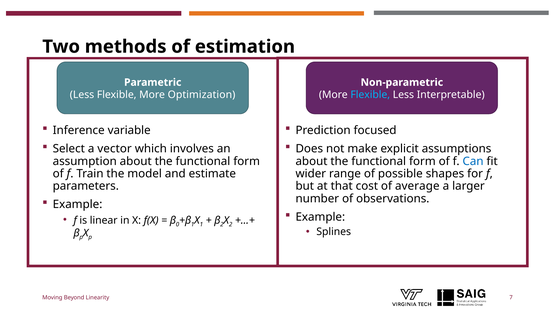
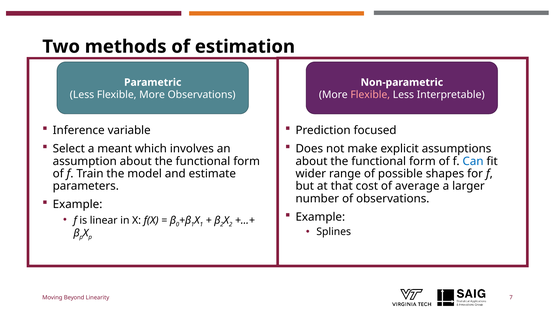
More Optimization: Optimization -> Observations (202, 95)
Flexible colour: light blue -> pink (370, 95)
vector: vector -> meant (115, 149)
